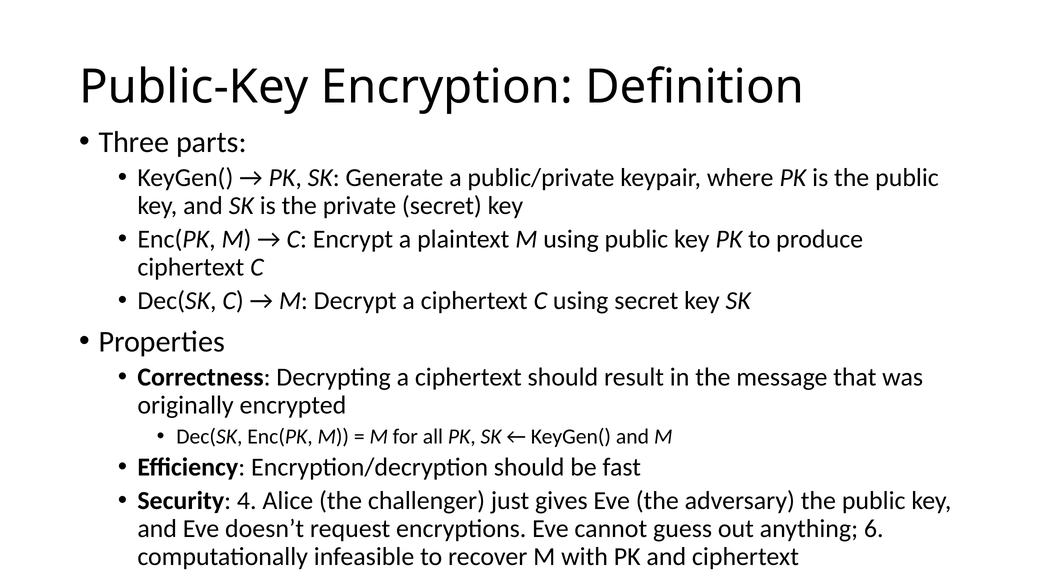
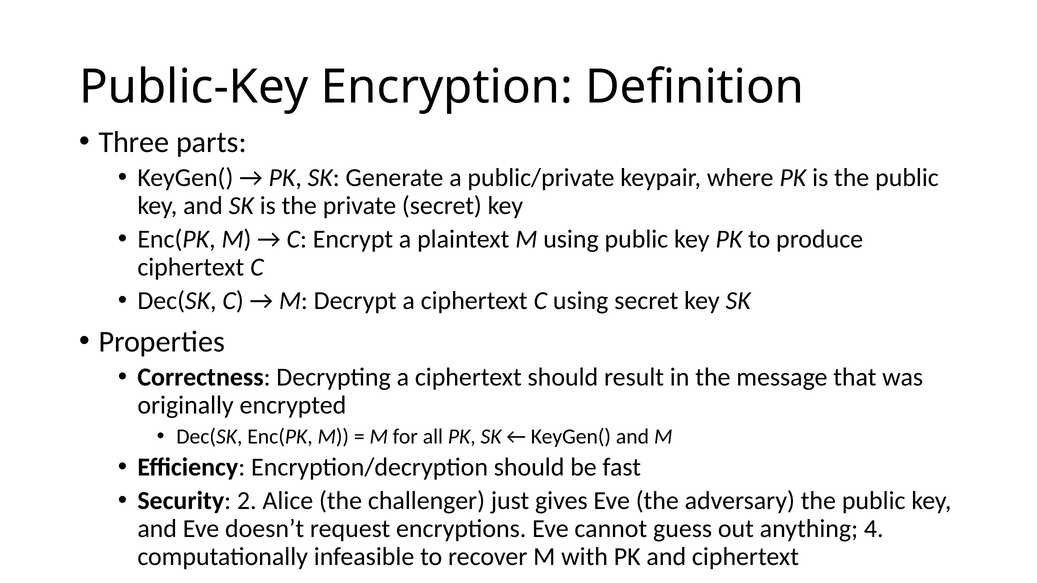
4: 4 -> 2 (247, 501)
6: 6 -> 4 (874, 529)
